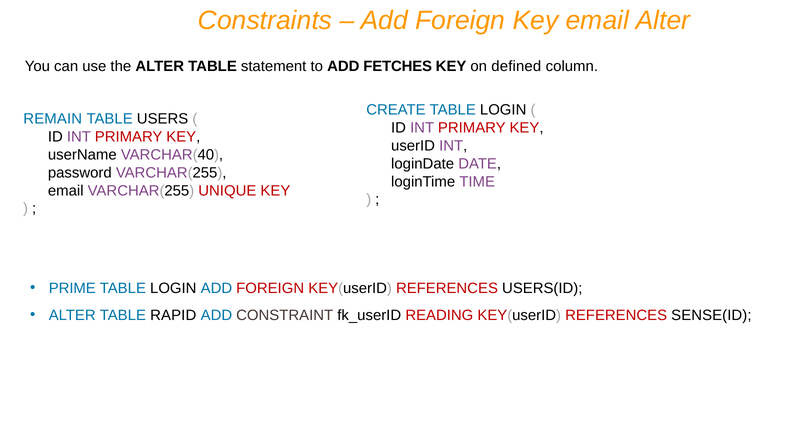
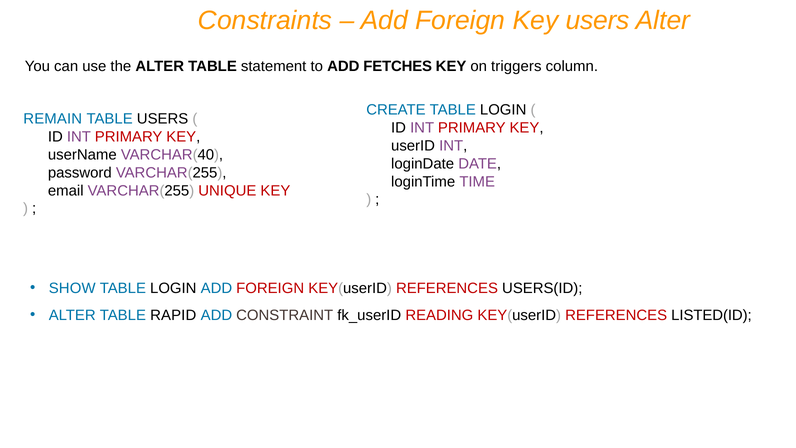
Key email: email -> users (598, 21)
defined: defined -> triggers (516, 66)
PRIME: PRIME -> SHOW (72, 288)
SENSE(ID: SENSE(ID -> LISTED(ID (711, 315)
